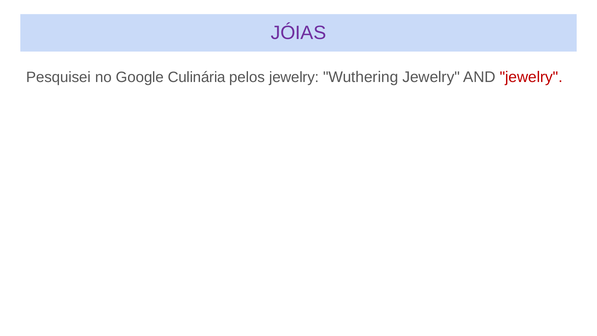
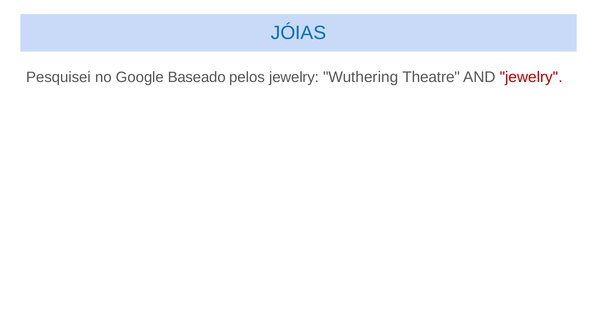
JÓIAS colour: purple -> blue (298, 33)
Culinária: Culinária -> Baseado (197, 77)
Wuthering Jewelry: Jewelry -> Theatre (431, 77)
